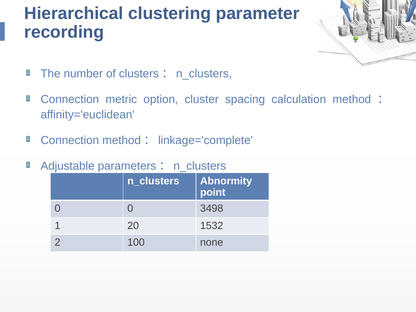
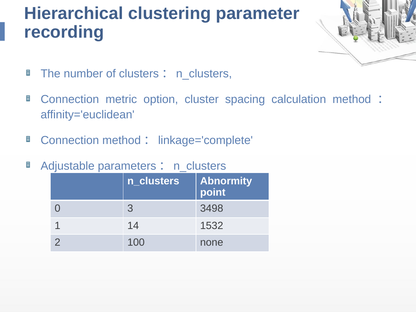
0 0: 0 -> 3 (130, 208)
20: 20 -> 14 (133, 226)
